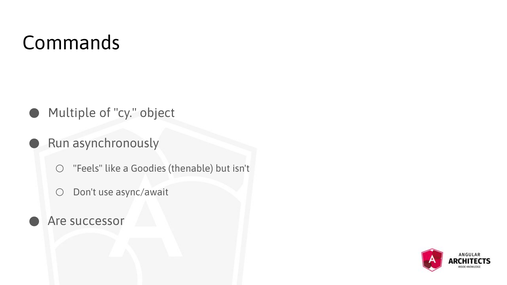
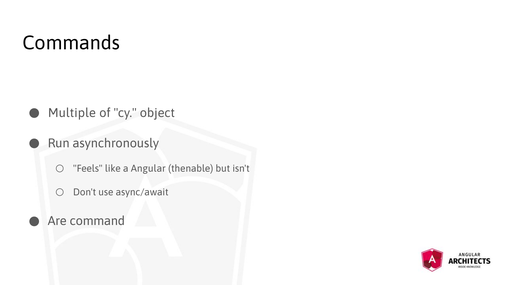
Goodies: Goodies -> Angular (148, 169)
successor: successor -> command (97, 221)
